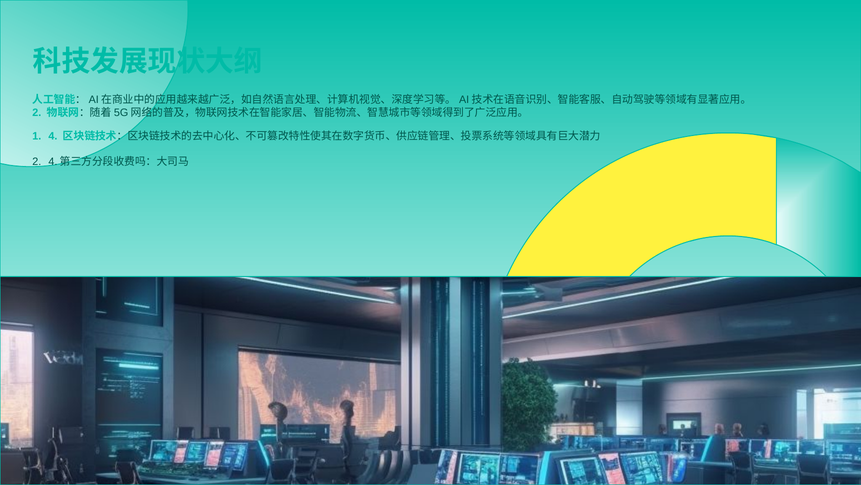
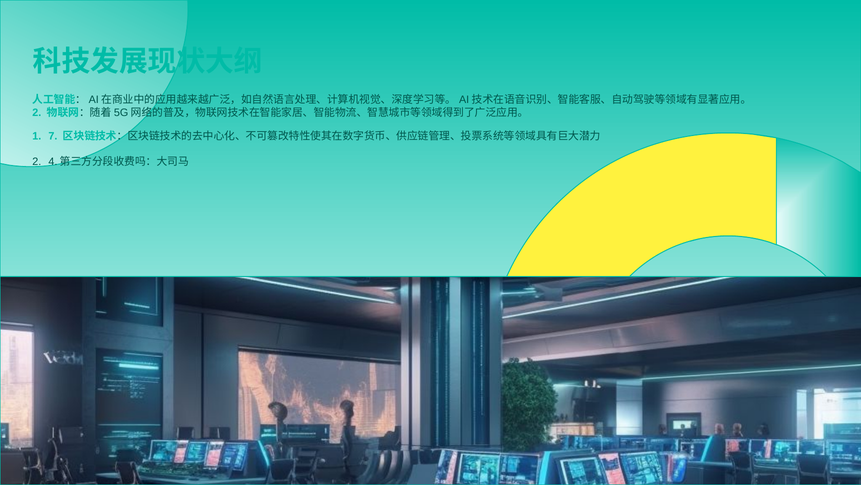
4: 4 -> 7 (53, 136)
